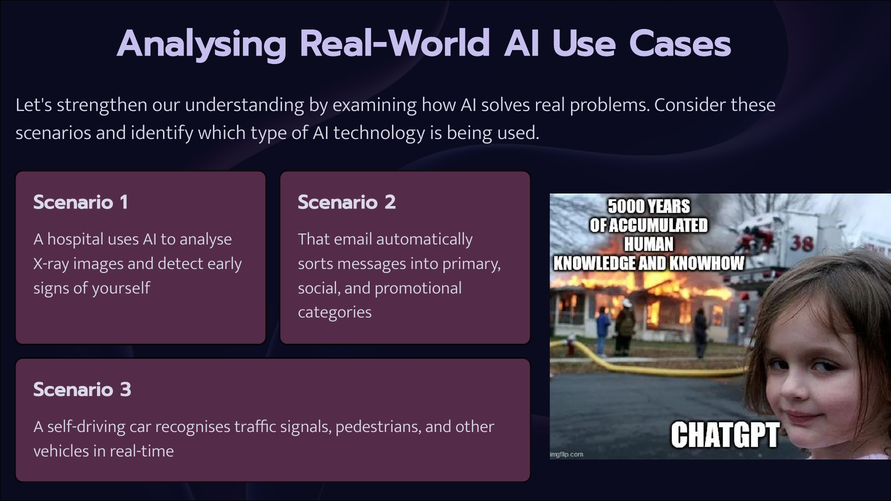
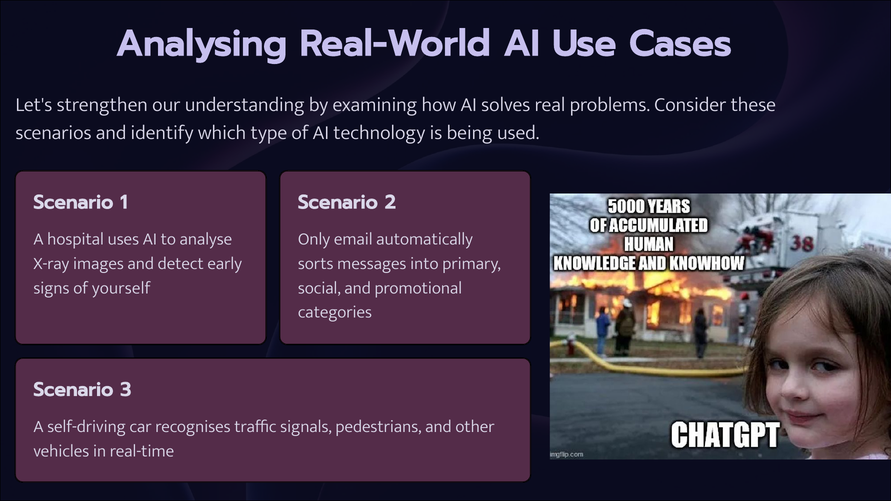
That: That -> Only (314, 239)
